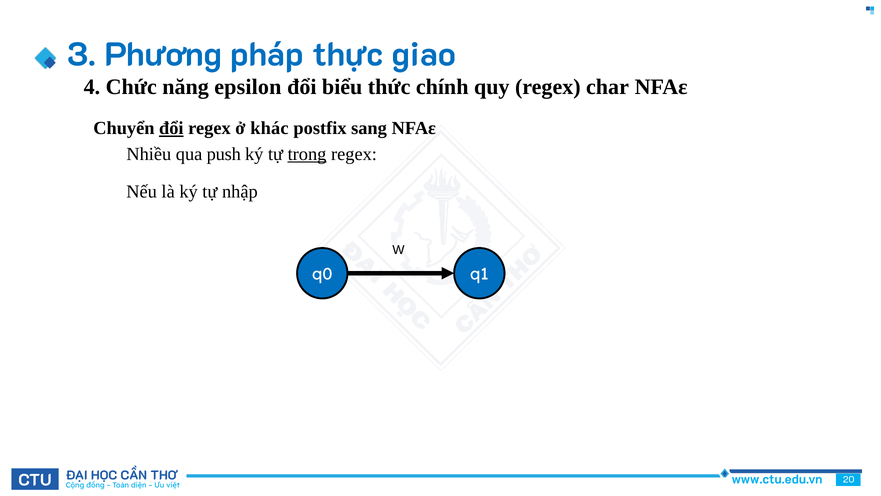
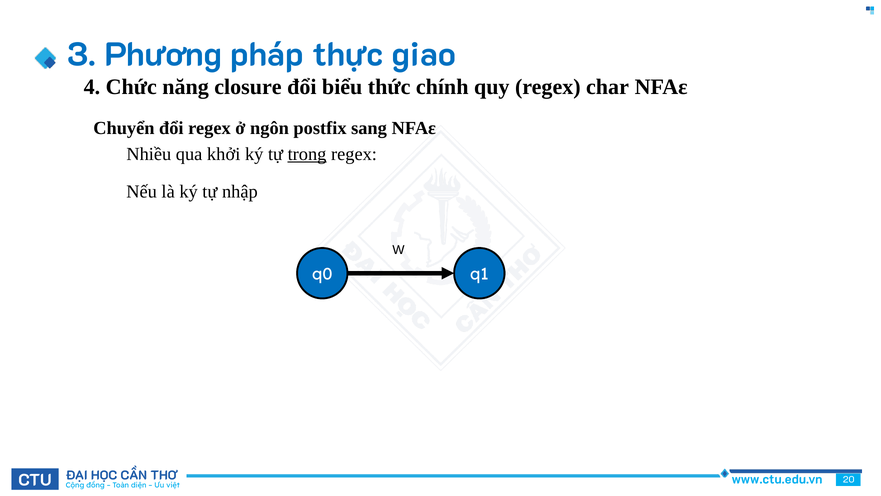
epsilon: epsilon -> closure (248, 87)
đổi underline: present -> none (171, 128)
khác: khác -> ngôn (270, 128)
push: push -> khởi (224, 154)
